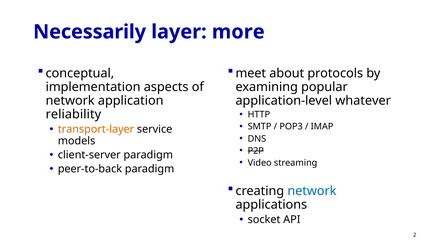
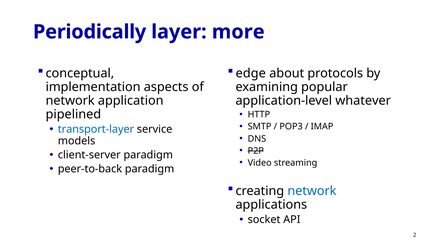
Necessarily: Necessarily -> Periodically (90, 32)
meet: meet -> edge (251, 73)
reliability: reliability -> pipelined (73, 114)
transport-layer colour: orange -> blue (96, 129)
